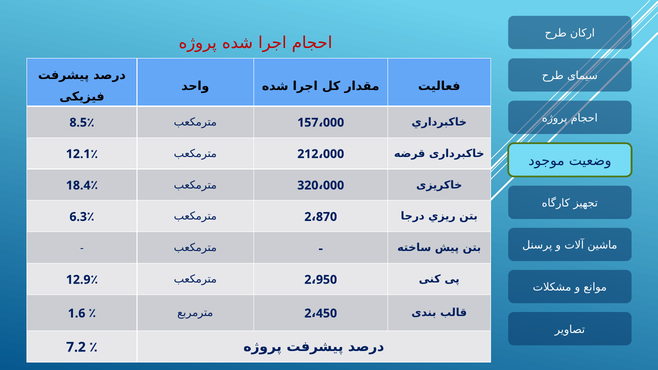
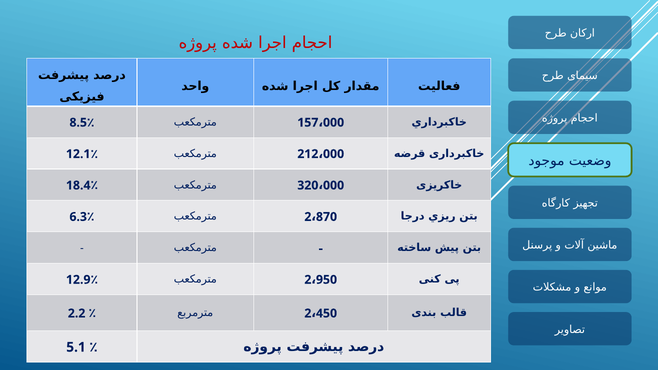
1.6: 1.6 -> 2.2 (77, 313)
7.2: 7.2 -> 5.1 (76, 347)
